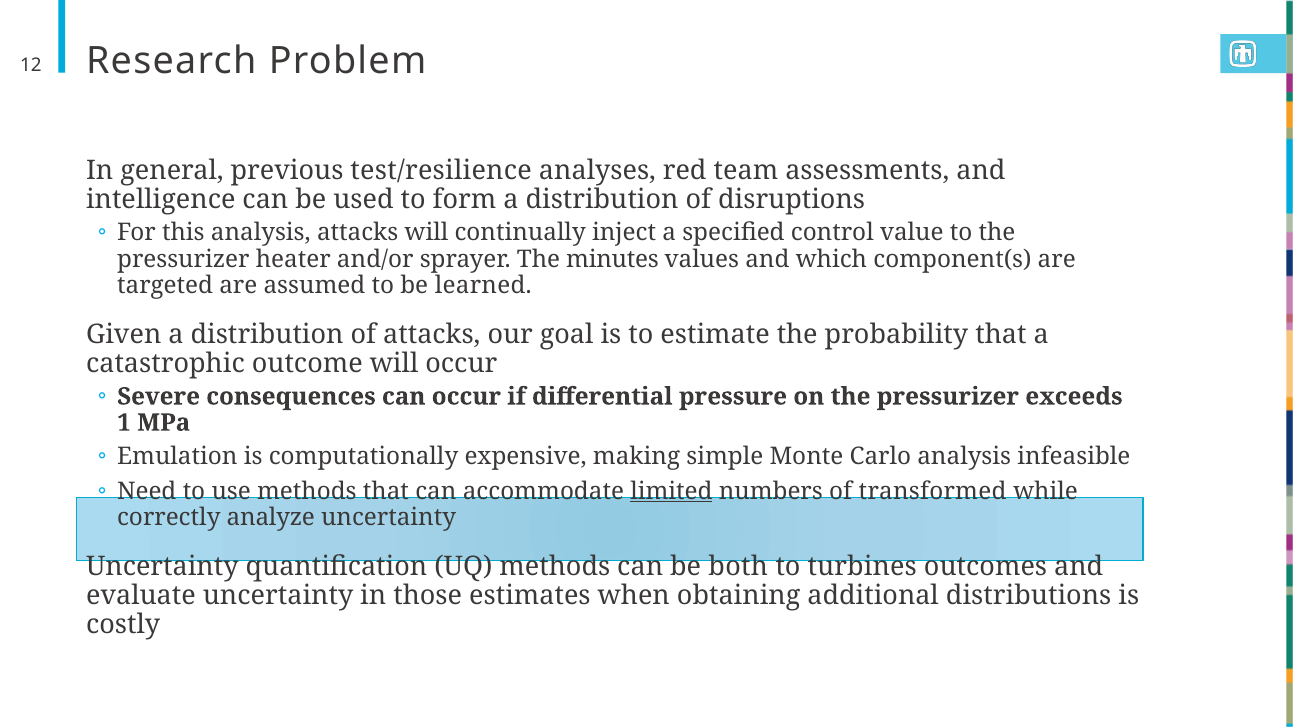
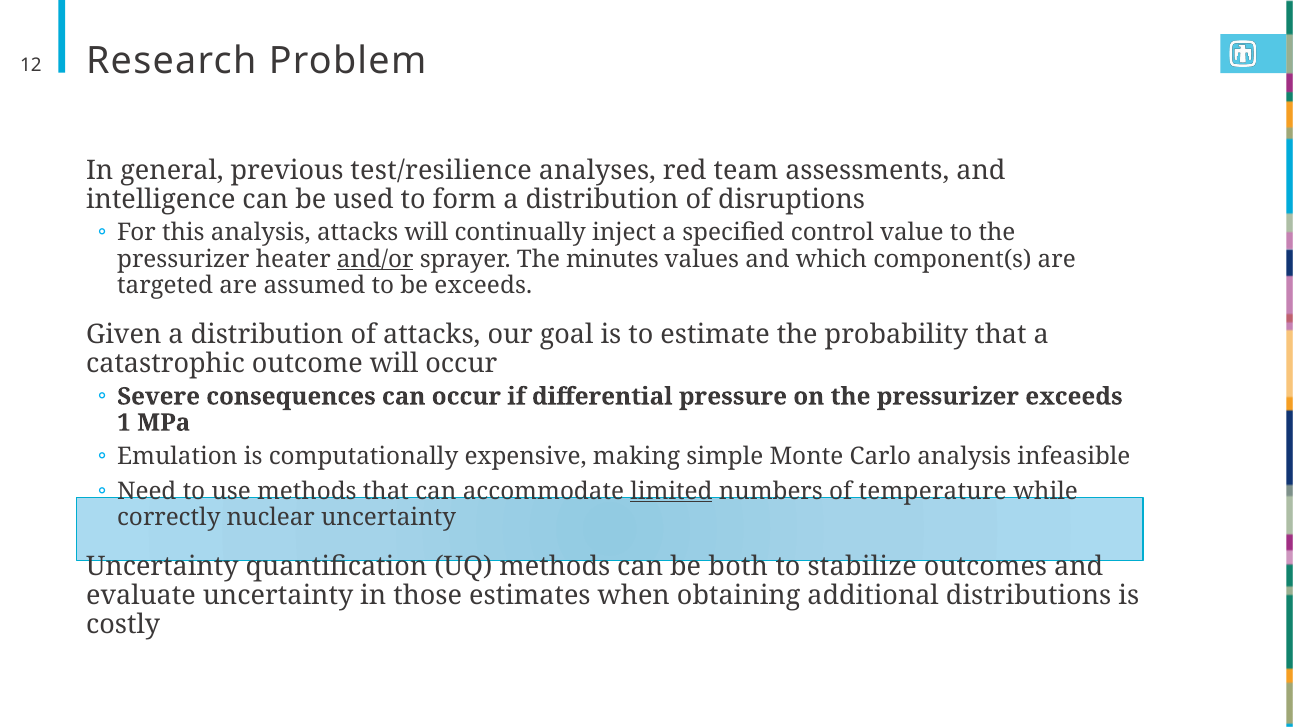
and/or underline: none -> present (375, 259)
be learned: learned -> exceeds (483, 285)
transformed: transformed -> temperature (933, 491)
analyze: analyze -> nuclear (271, 518)
turbines: turbines -> stabilize (862, 567)
